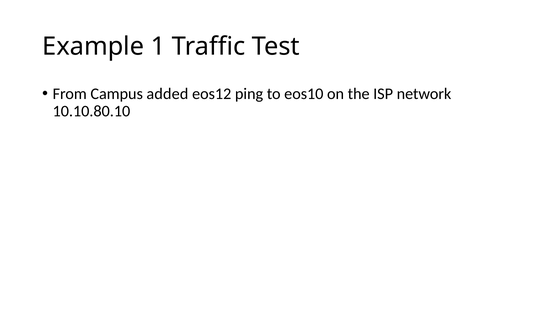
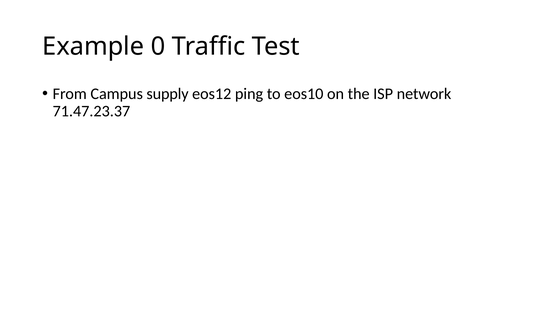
1: 1 -> 0 (158, 47)
added: added -> supply (168, 94)
10.10.80.10: 10.10.80.10 -> 71.47.23.37 (91, 111)
